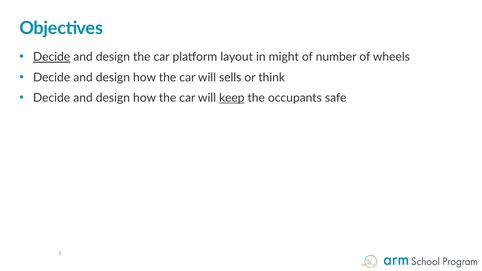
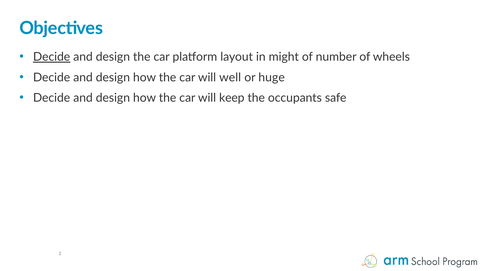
sells: sells -> well (230, 77)
think: think -> huge (272, 77)
keep underline: present -> none (232, 98)
